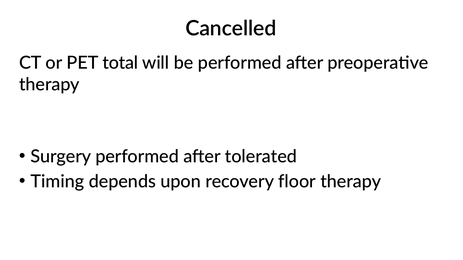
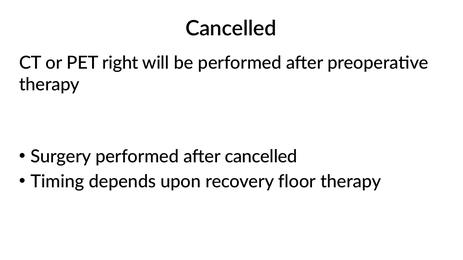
total: total -> right (120, 63)
after tolerated: tolerated -> cancelled (261, 157)
